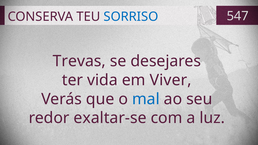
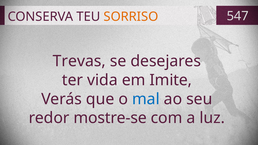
SORRISO colour: blue -> orange (131, 17)
Viver: Viver -> Imite (171, 80)
exaltar-se: exaltar-se -> mostre-se (110, 118)
